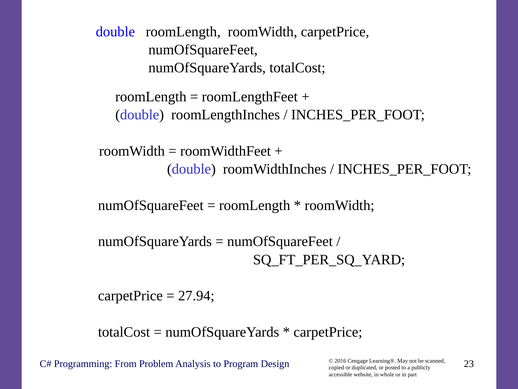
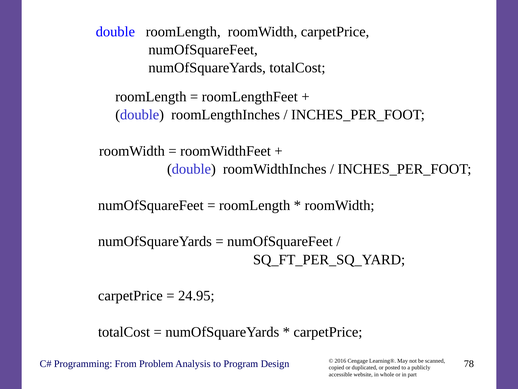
27.94: 27.94 -> 24.95 (196, 295)
23: 23 -> 78 (469, 363)
